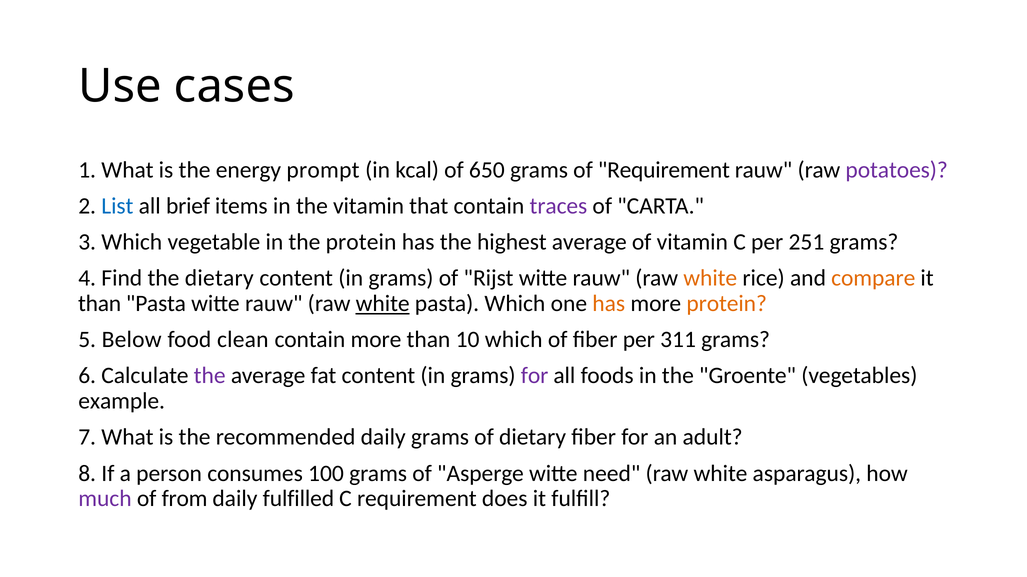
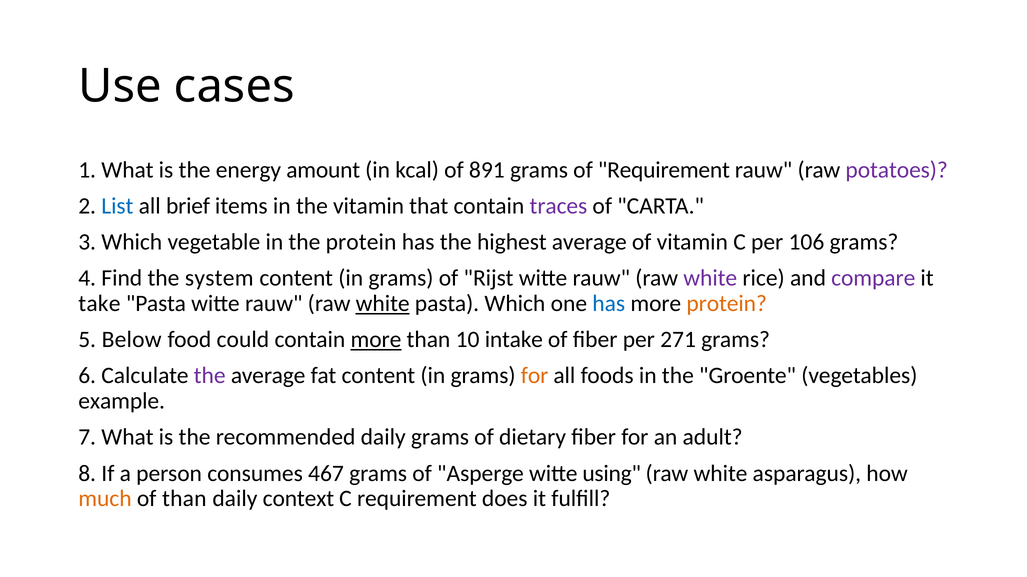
prompt: prompt -> amount (323, 170)
650: 650 -> 891 (487, 170)
251: 251 -> 106 (806, 242)
the dietary: dietary -> system (219, 279)
white colour: orange -> purple (710, 279)
compare colour: orange -> purple (873, 279)
than: than -> take (99, 304)
has colour: orange -> blue (609, 304)
clean: clean -> could (243, 340)
more underline: none -> present (376, 340)
10 which: which -> intake (514, 340)
311: 311 -> 271 (678, 340)
for colour: purple -> orange (535, 376)
100: 100 -> 467 (326, 474)
need: need -> using (612, 474)
much colour: purple -> orange (105, 499)
of from: from -> than (184, 499)
fulfilled: fulfilled -> context (298, 499)
